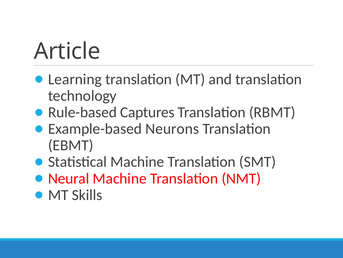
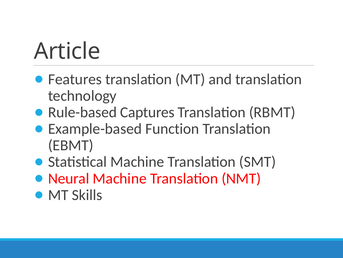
Learning: Learning -> Features (75, 79)
Neurons: Neurons -> Function (172, 129)
